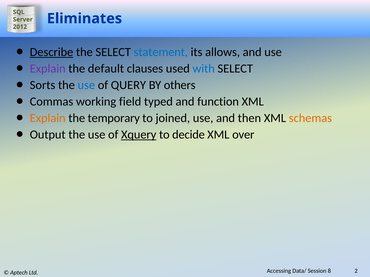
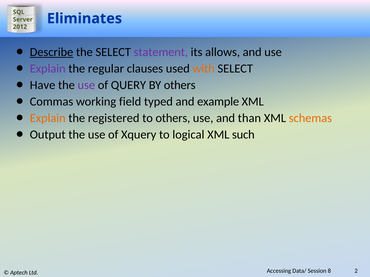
statement colour: blue -> purple (161, 52)
default: default -> regular (106, 69)
with colour: blue -> orange (204, 69)
Sorts: Sorts -> Have (43, 85)
use colour: blue -> purple (86, 85)
function: function -> example (218, 102)
temporary: temporary -> registered (114, 118)
to joined: joined -> others (173, 118)
then: then -> than (249, 118)
Xquery underline: present -> none (139, 135)
decide: decide -> logical (188, 135)
over: over -> such (243, 135)
